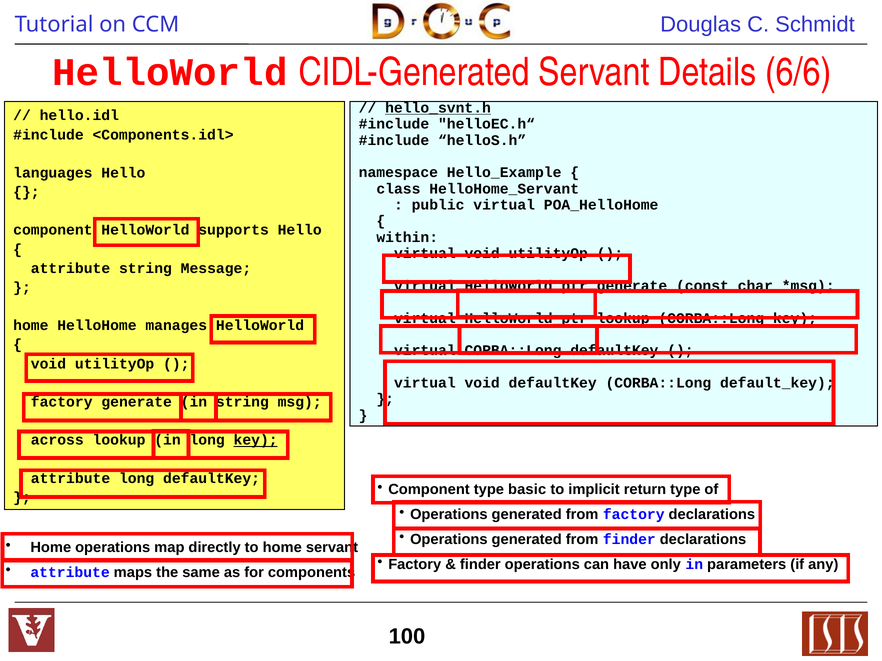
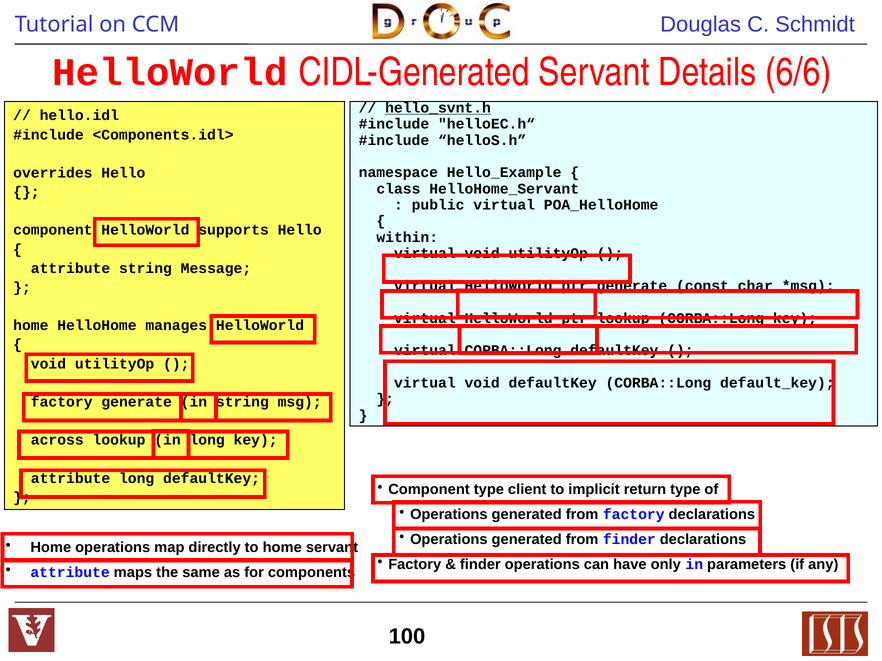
languages: languages -> overrides (53, 173)
key underline: present -> none (256, 440)
basic: basic -> client (527, 490)
